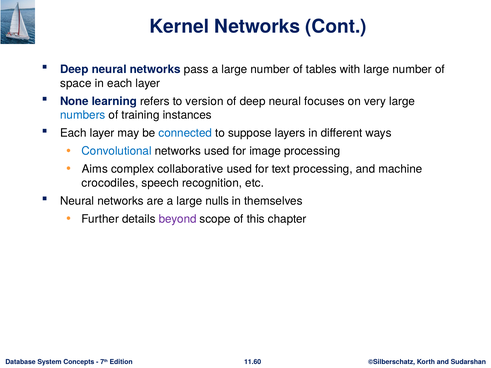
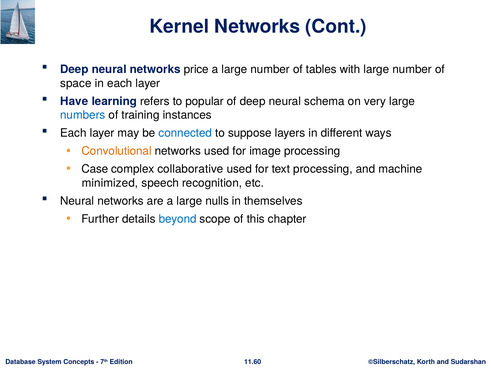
pass: pass -> price (196, 69)
None: None -> Have (74, 101)
version: version -> popular (205, 101)
focuses: focuses -> schema (324, 101)
Convolutional colour: blue -> orange (117, 151)
Aims: Aims -> Case (95, 169)
crocodiles: crocodiles -> minimized (110, 183)
beyond colour: purple -> blue (178, 219)
